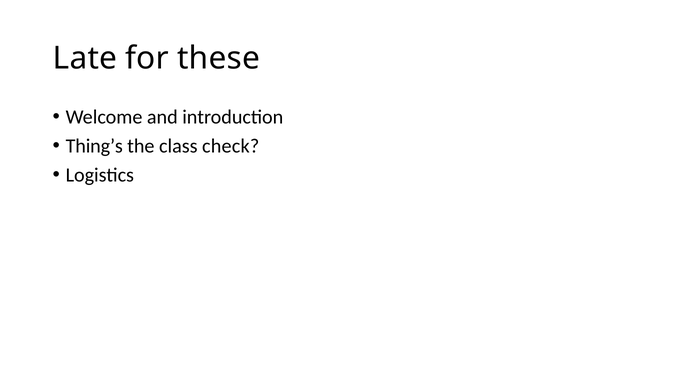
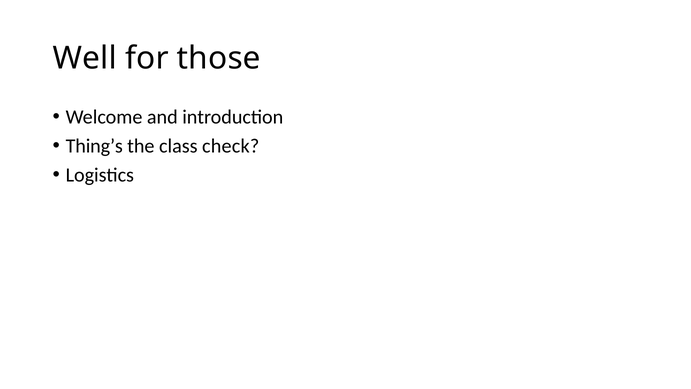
Late: Late -> Well (85, 58)
these: these -> those (219, 58)
